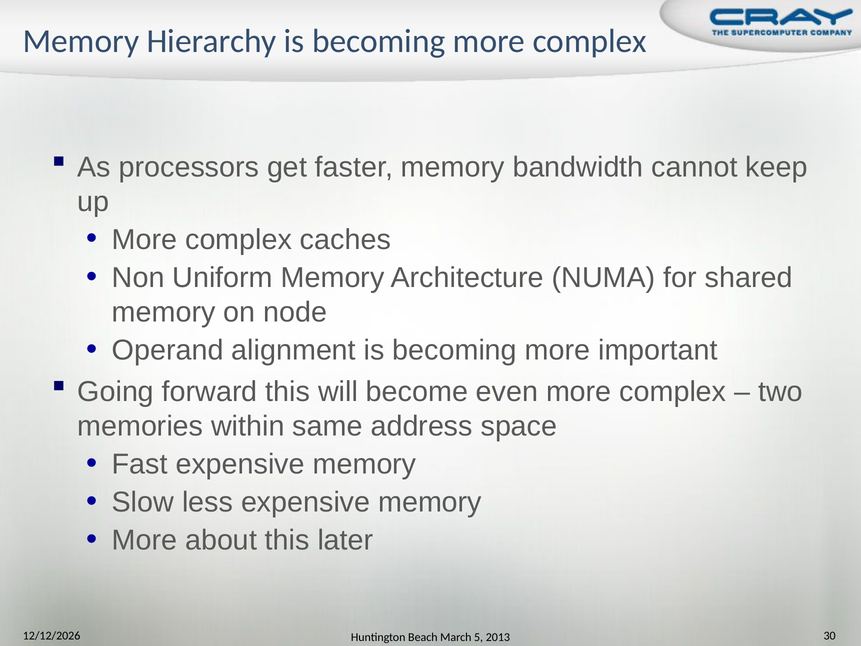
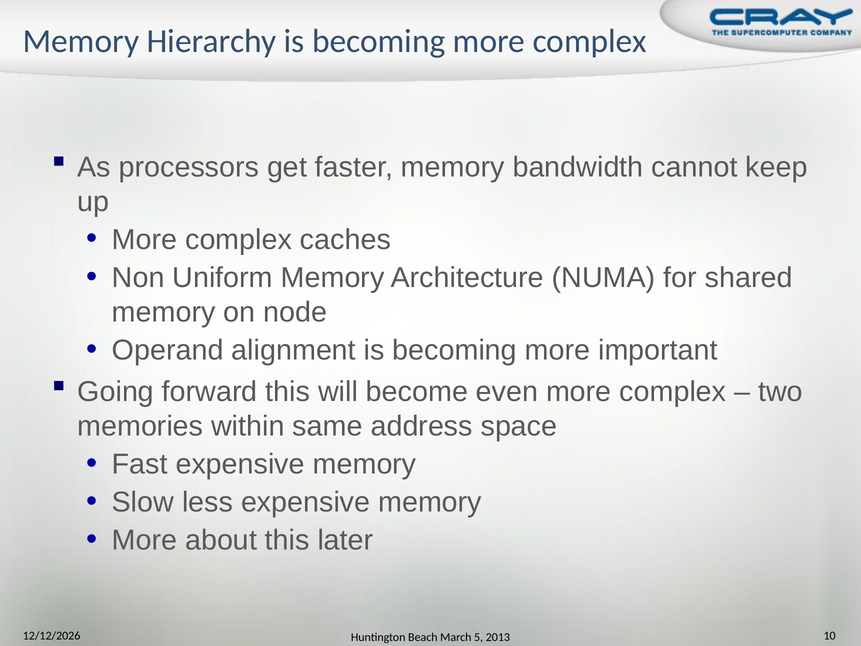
30: 30 -> 10 (830, 636)
